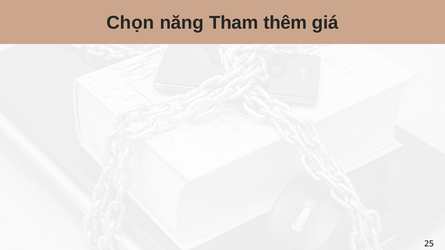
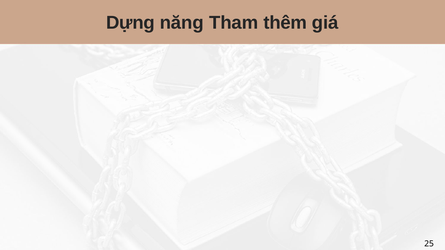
Chọn: Chọn -> Dựng (130, 23)
